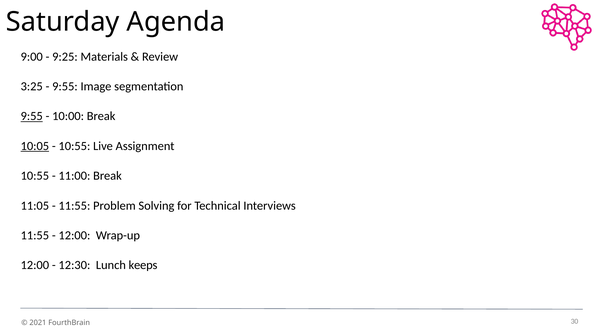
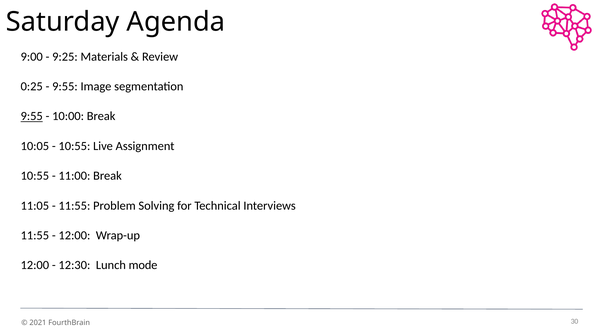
3:25: 3:25 -> 0:25 (32, 86)
10:05 underline: present -> none (35, 146)
keeps: keeps -> mode (143, 265)
